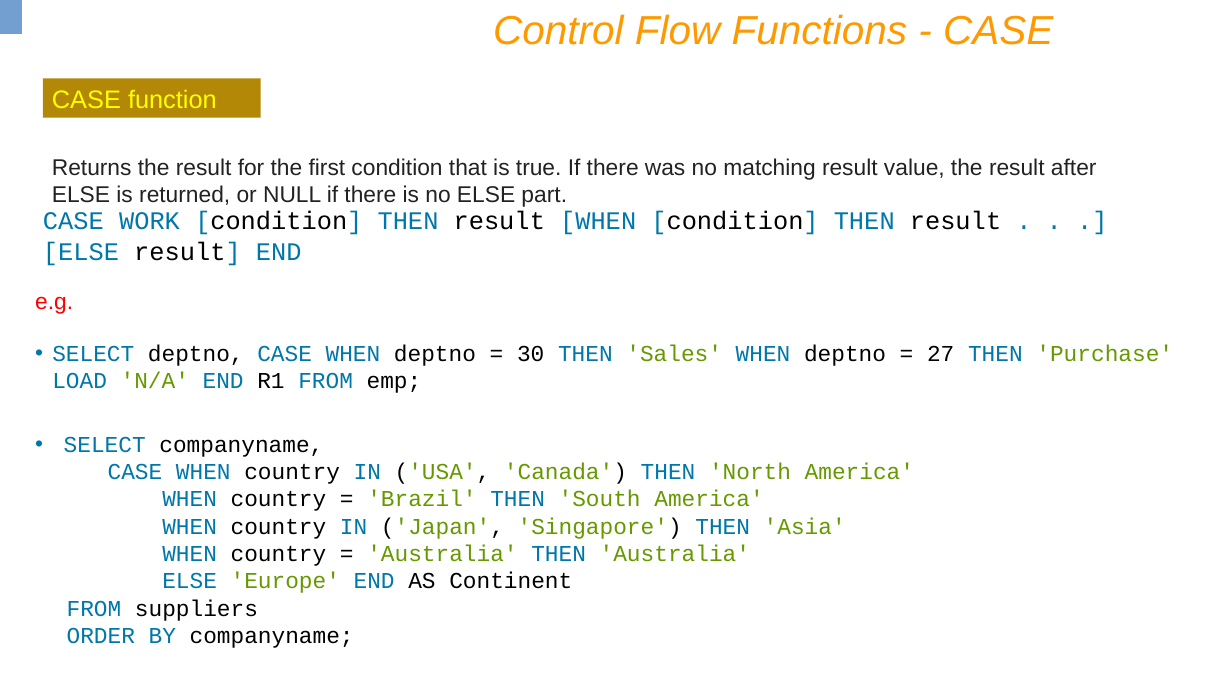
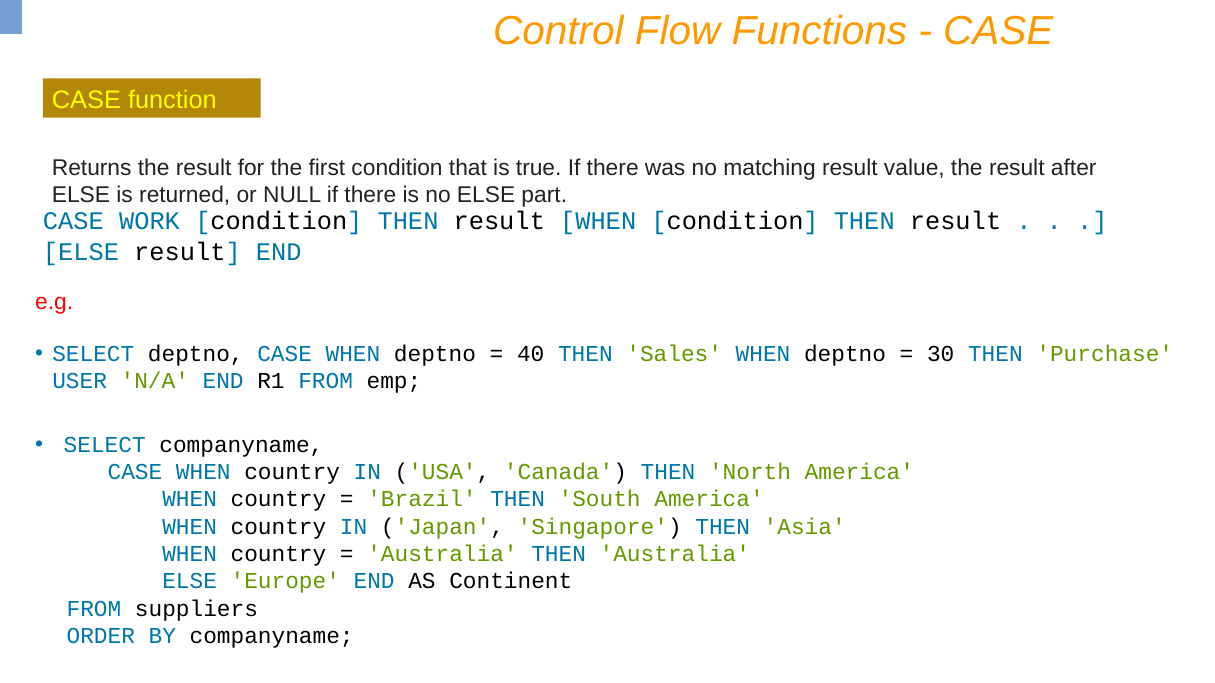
30: 30 -> 40 (531, 354)
27: 27 -> 30 (941, 354)
LOAD: LOAD -> USER (80, 381)
